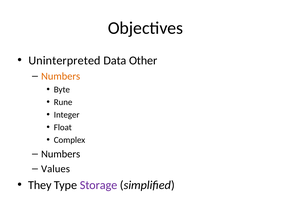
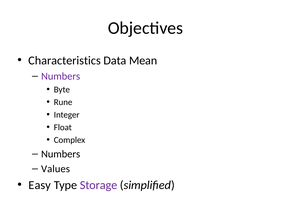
Uninterpreted: Uninterpreted -> Characteristics (65, 61)
Other: Other -> Mean (143, 61)
Numbers colour: orange -> purple (61, 76)
They: They -> Easy (40, 185)
